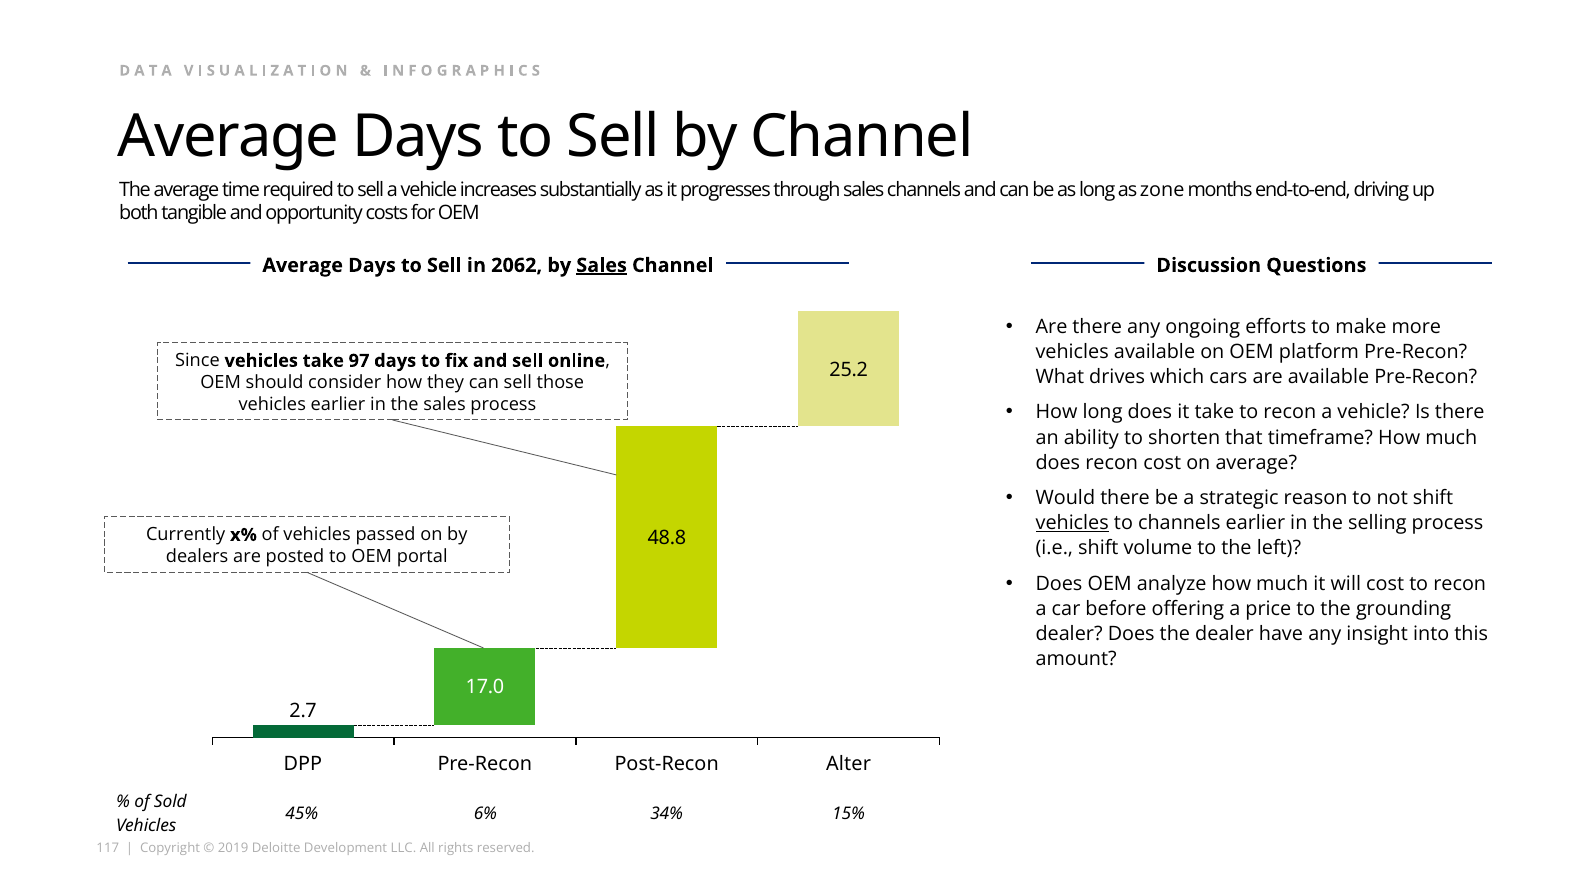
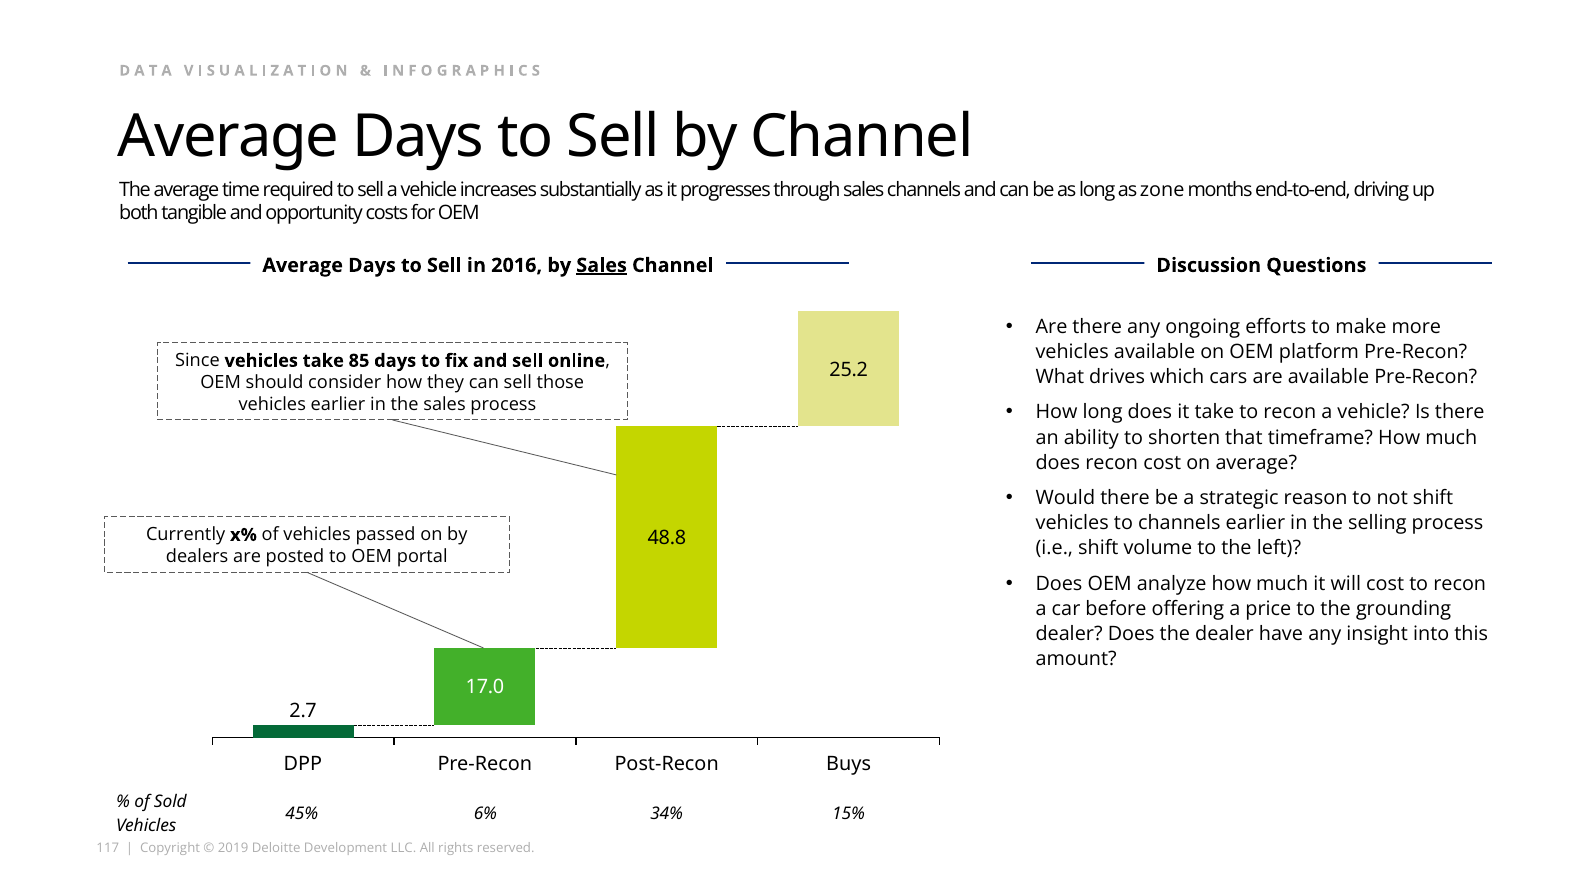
2062: 2062 -> 2016 (517, 265)
97: 97 -> 85 (359, 361)
vehicles underline: present -> none (1072, 523)
Alter: Alter -> Buys (849, 765)
